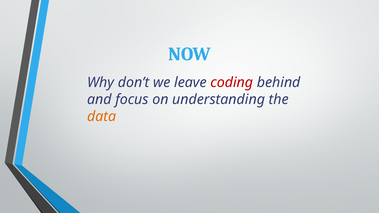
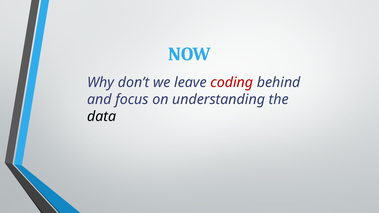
data colour: orange -> black (102, 117)
